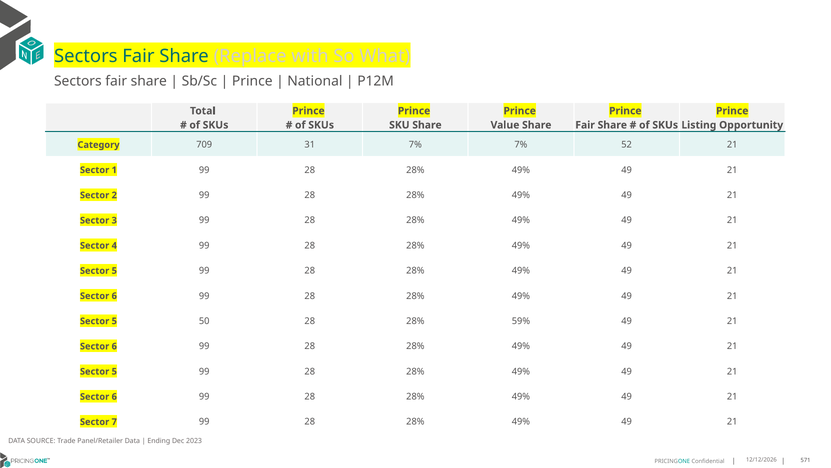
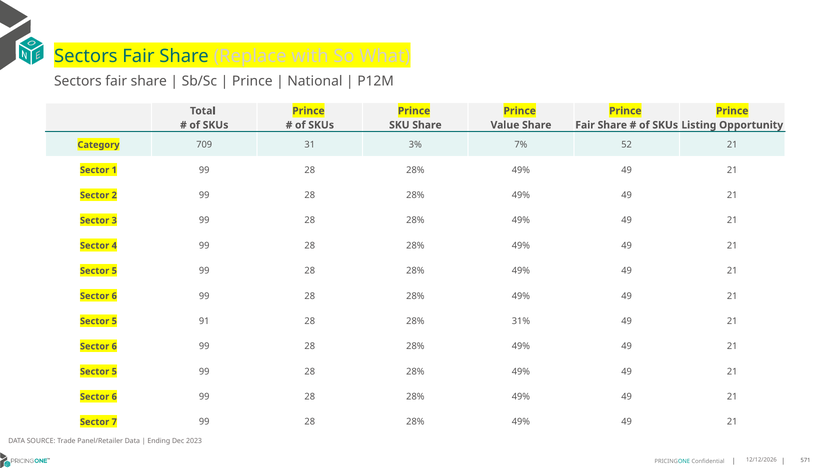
31 7%: 7% -> 3% (415, 145)
50: 50 -> 91 (204, 321)
59%: 59% -> 31% (521, 321)
